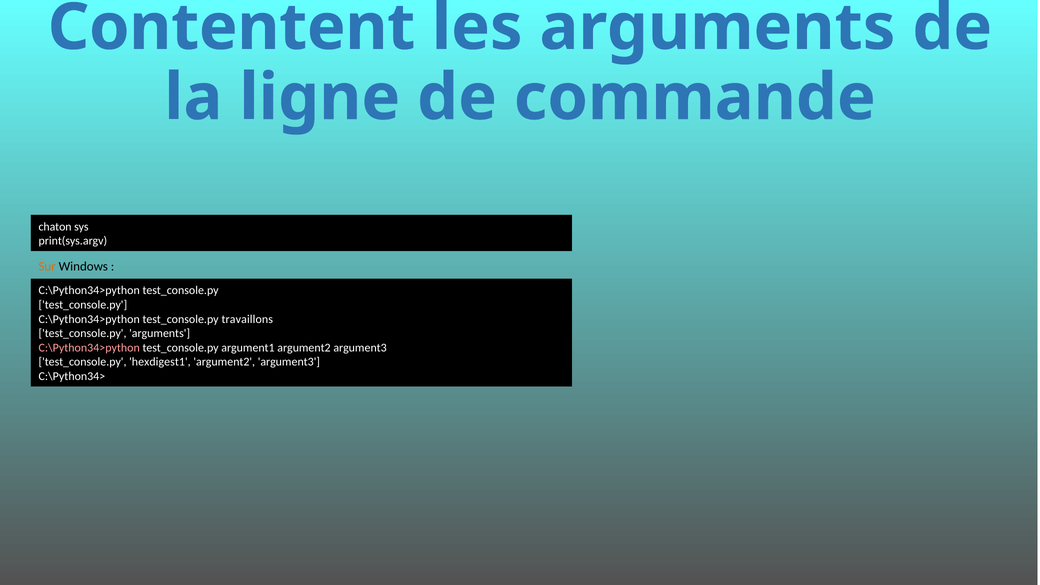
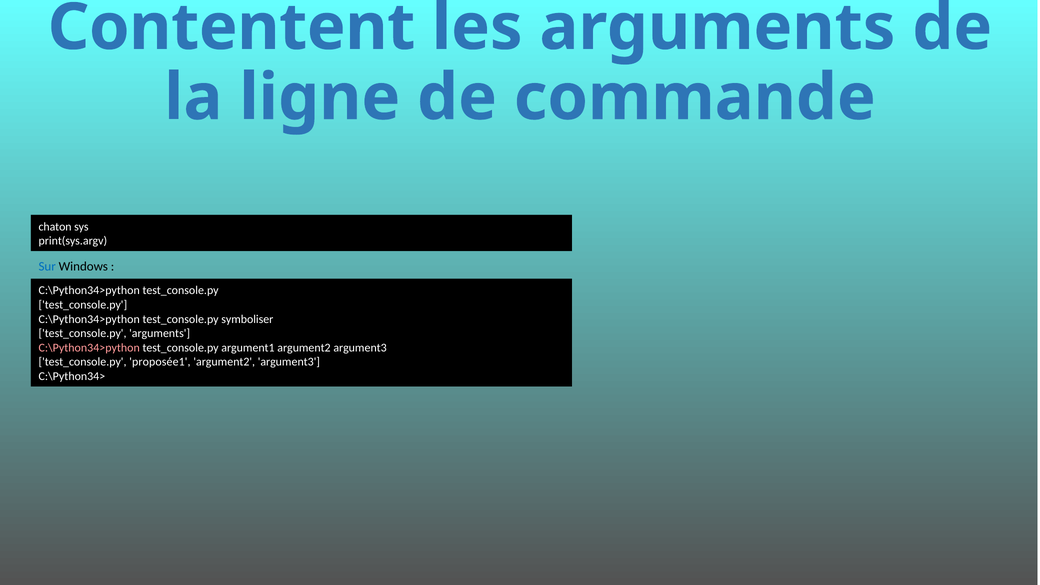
Sur colour: orange -> blue (47, 266)
travaillons: travaillons -> symboliser (247, 319)
hexdigest1: hexdigest1 -> proposée1 (160, 362)
